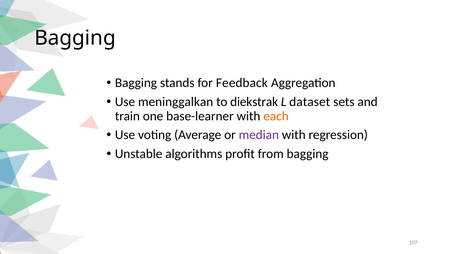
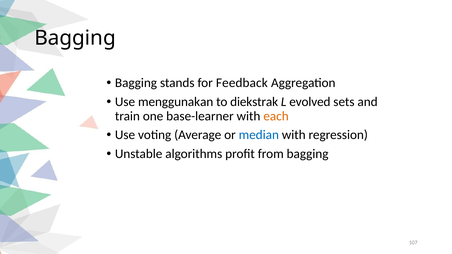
meninggalkan: meninggalkan -> menggunakan (176, 102)
dataset: dataset -> evolved (310, 102)
median colour: purple -> blue (259, 135)
